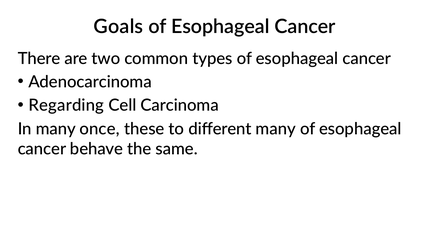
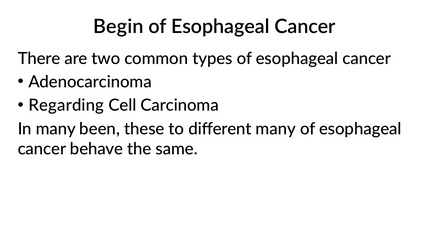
Goals: Goals -> Begin (118, 27)
once: once -> been (100, 129)
